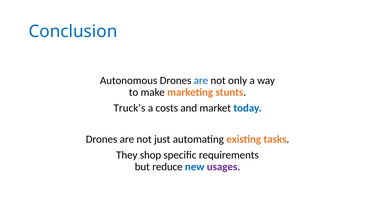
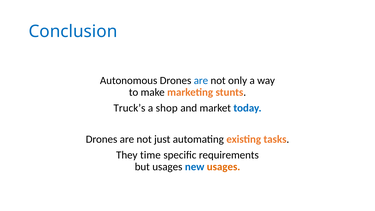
costs: costs -> shop (167, 108)
shop: shop -> time (150, 155)
but reduce: reduce -> usages (167, 167)
usages colour: purple -> orange (224, 167)
